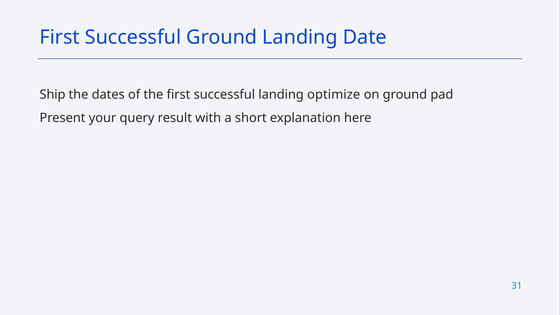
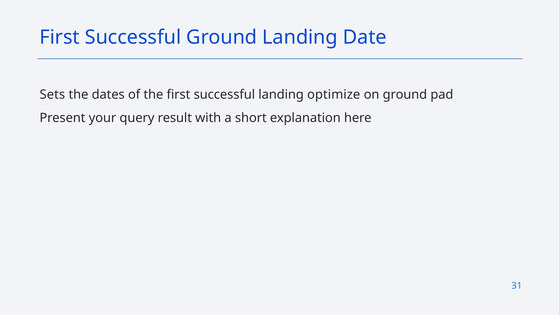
Ship: Ship -> Sets (52, 95)
